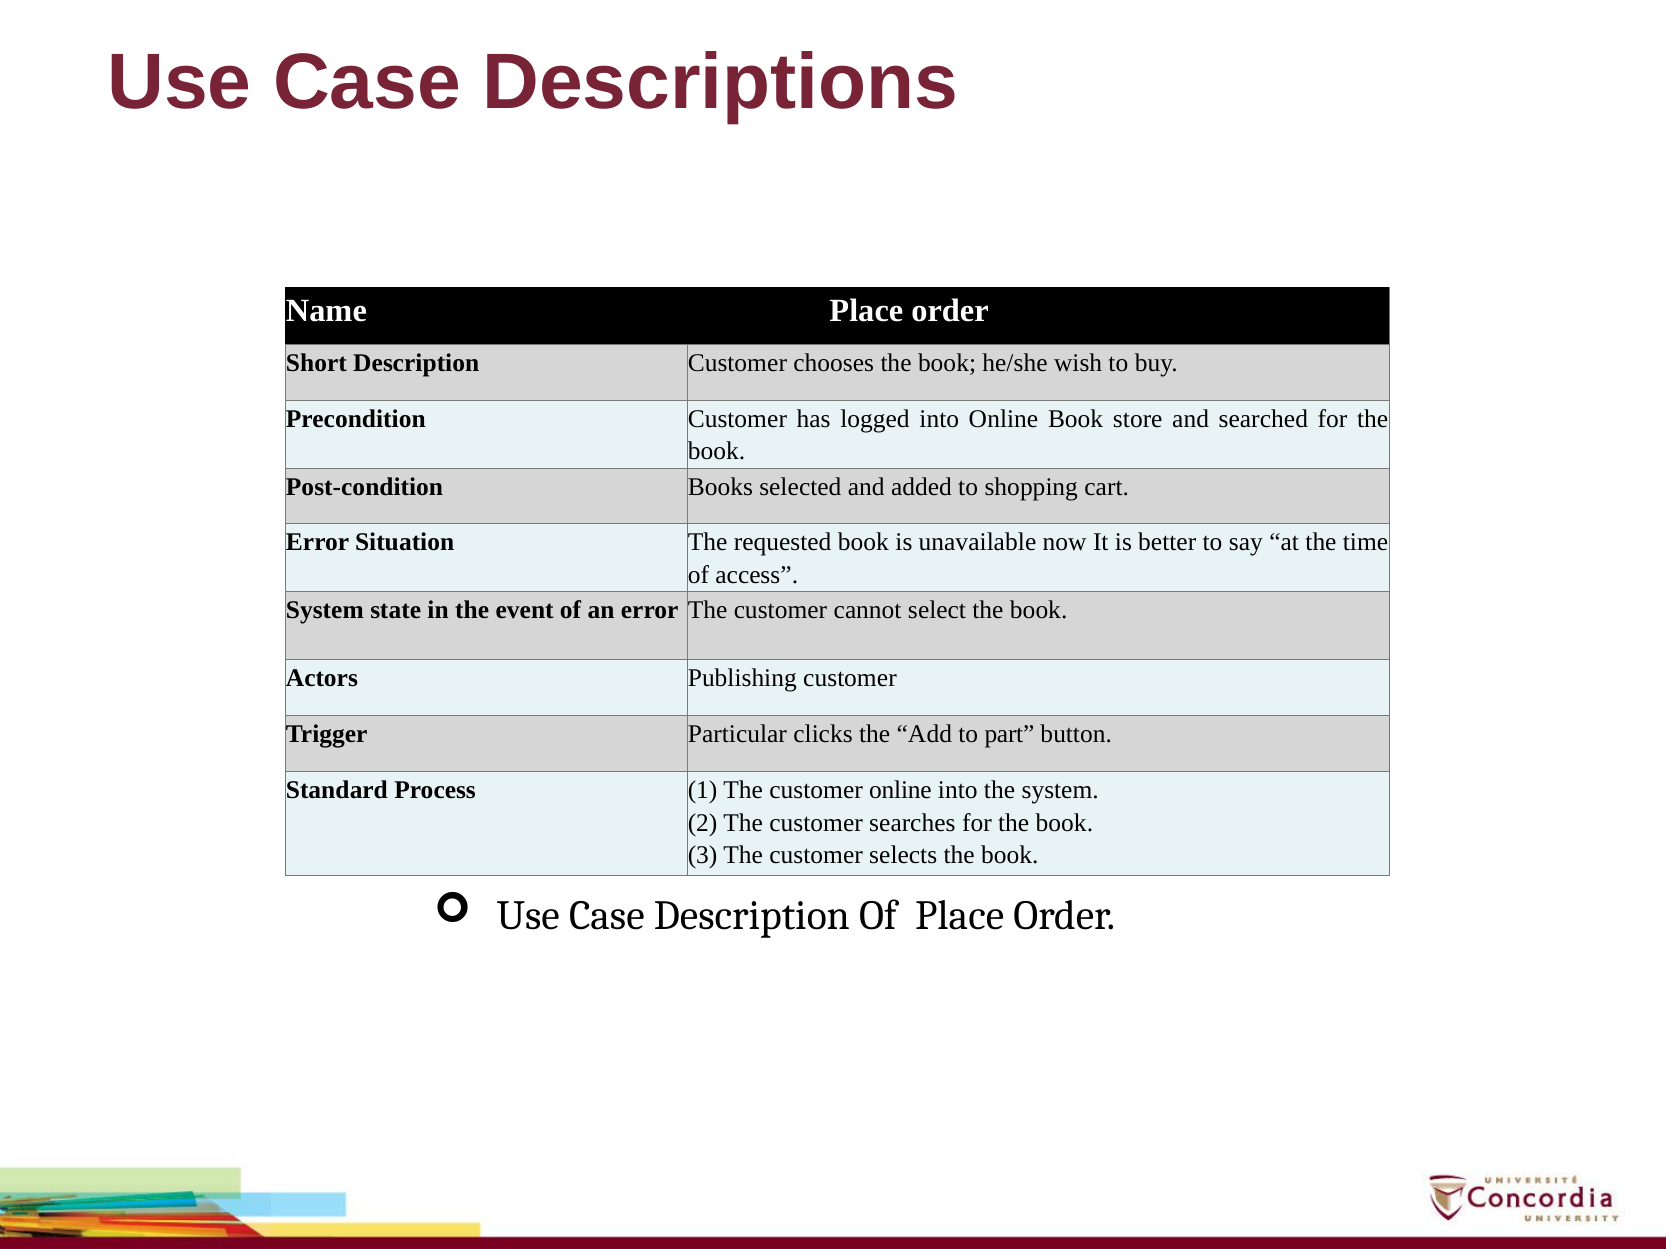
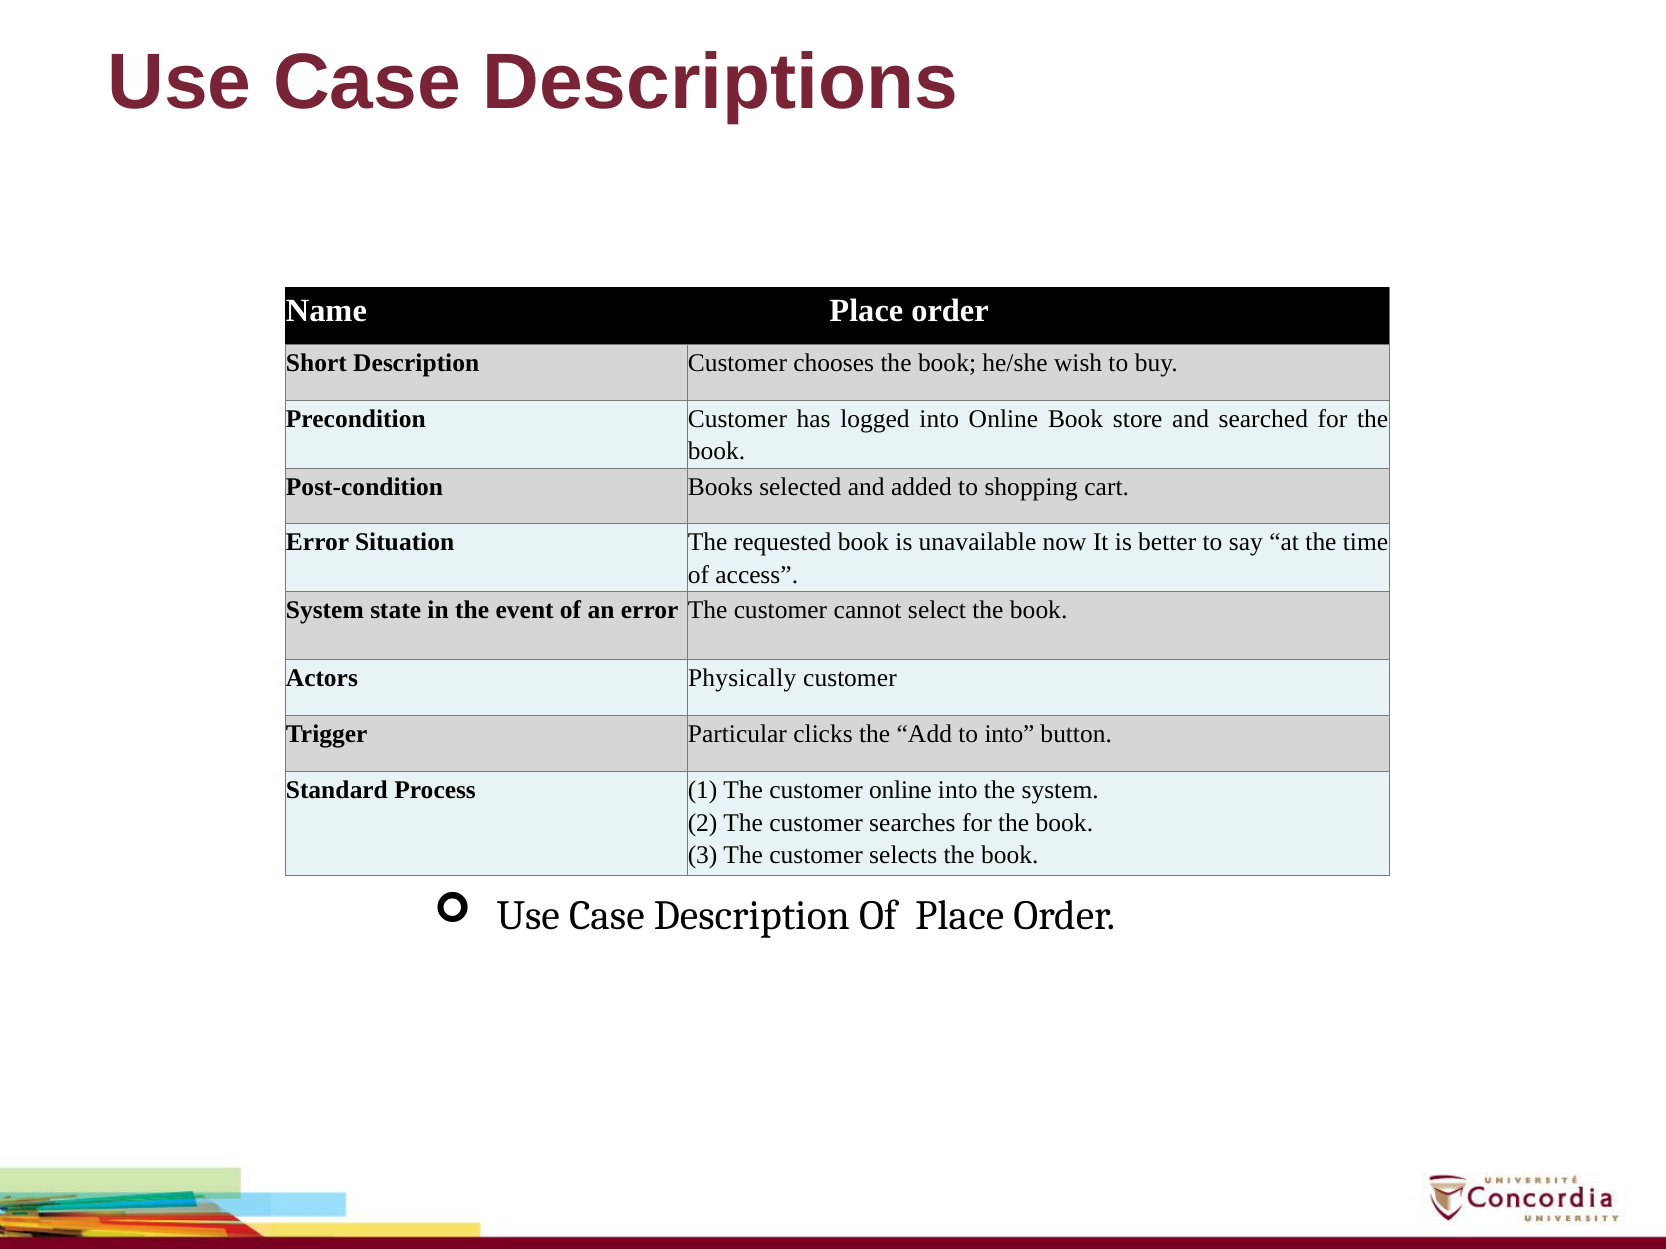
Publishing: Publishing -> Physically (742, 679)
to part: part -> into (1009, 735)
